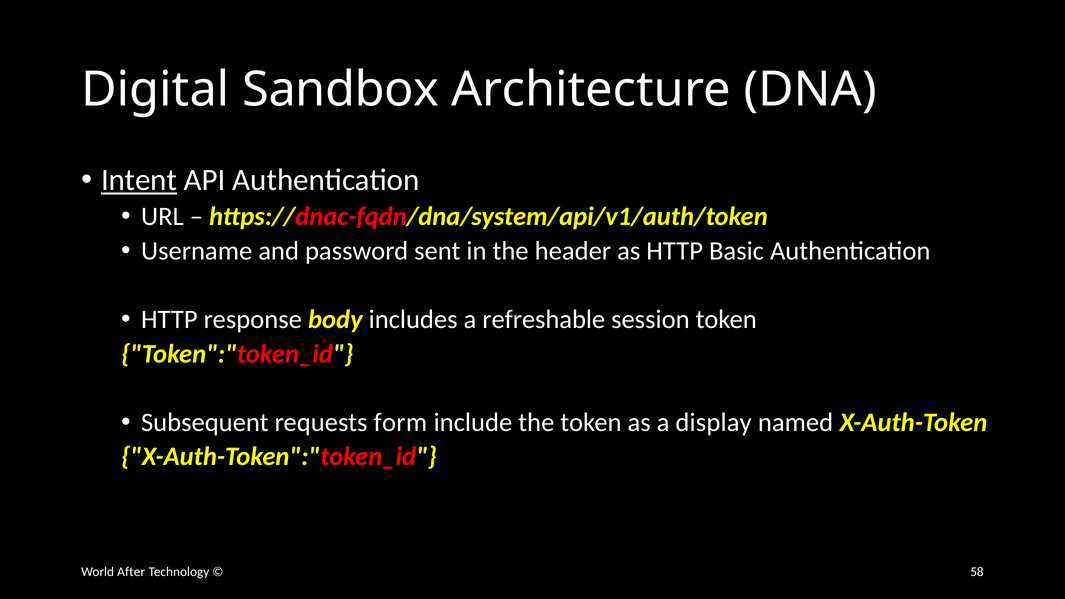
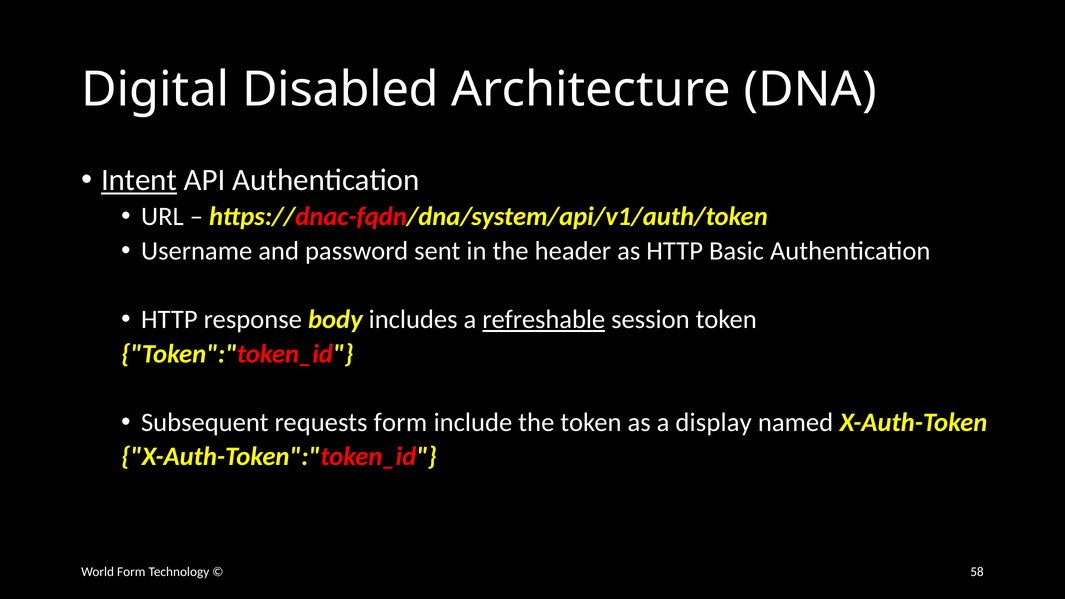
Sandbox: Sandbox -> Disabled (341, 89)
refreshable underline: none -> present (544, 320)
World After: After -> Form (131, 572)
